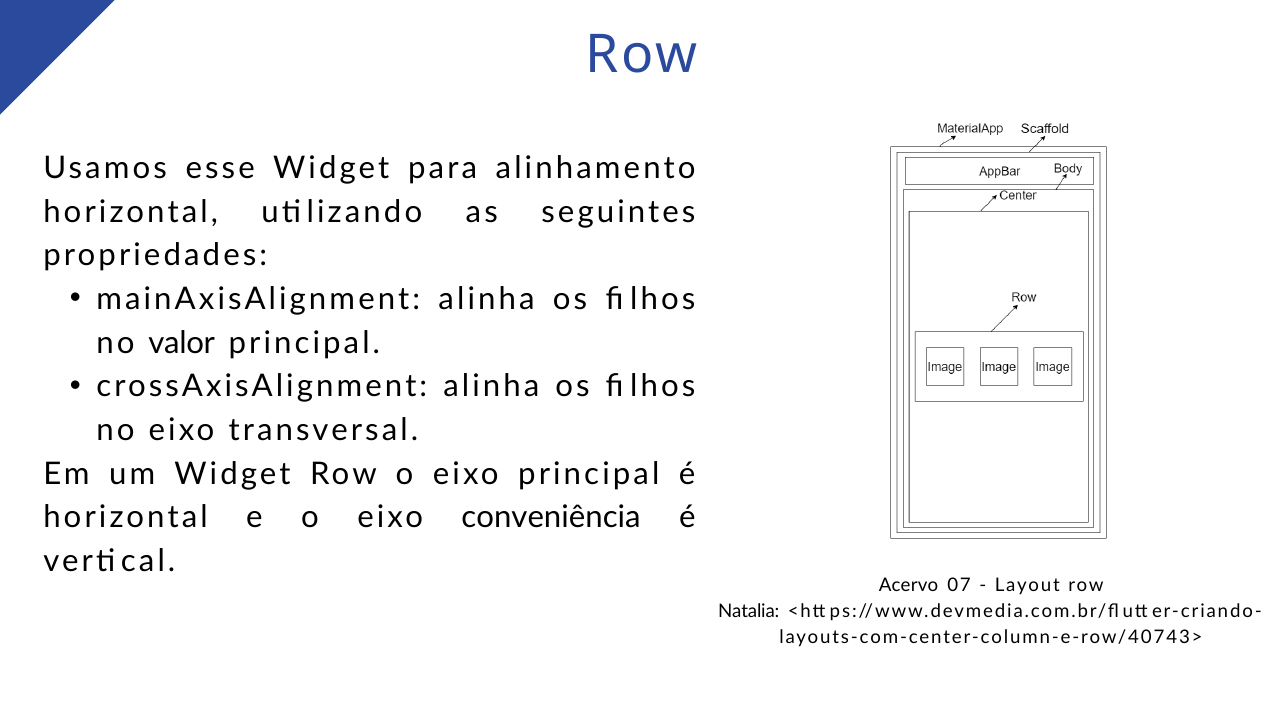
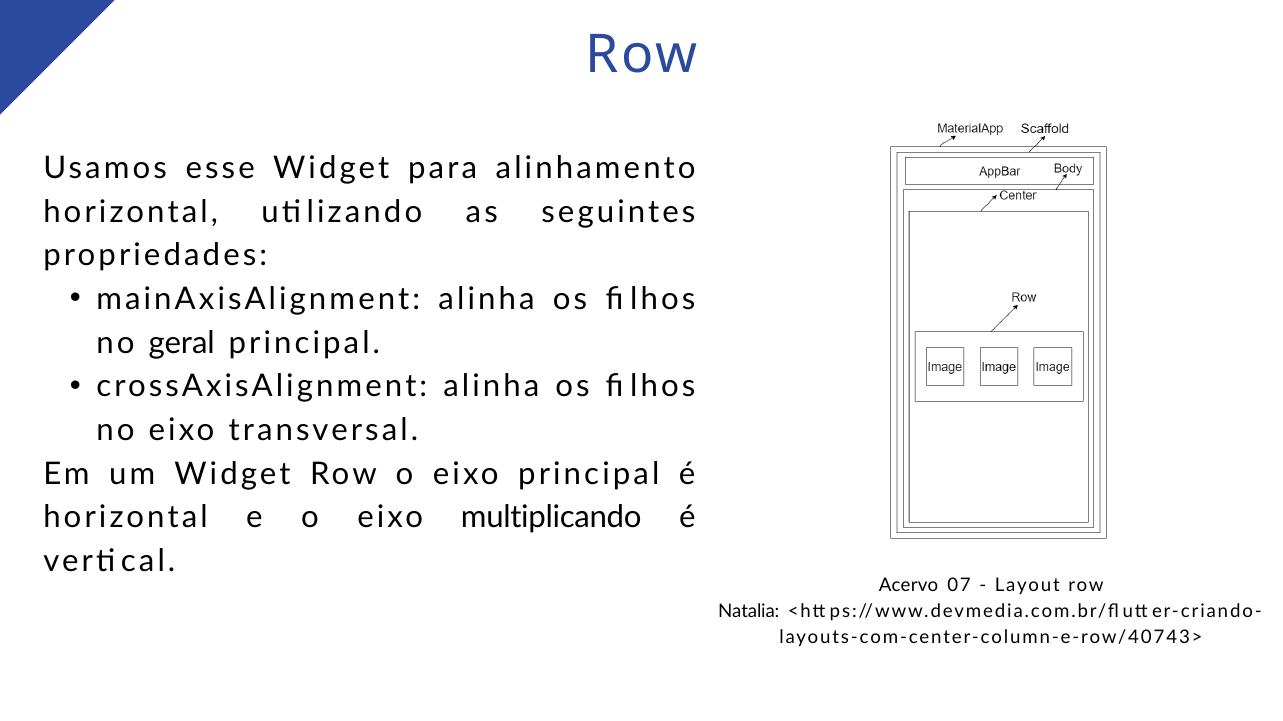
valor: valor -> geral (182, 343)
conveniência: conveniência -> multiplicando (551, 518)
